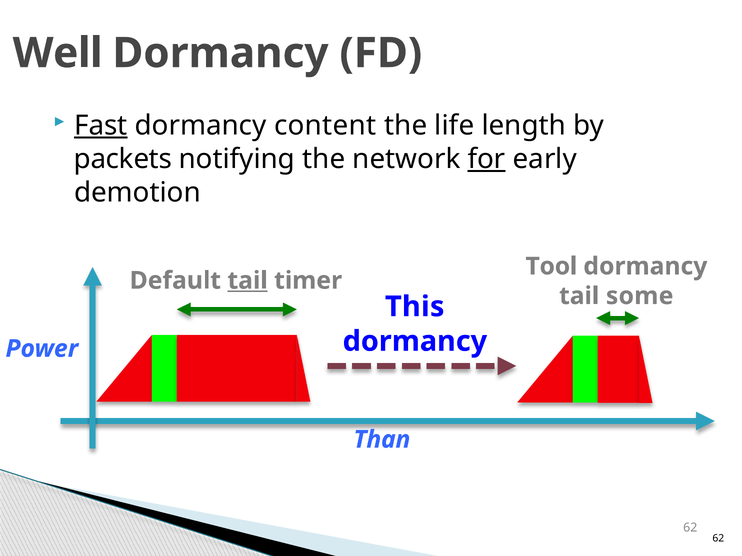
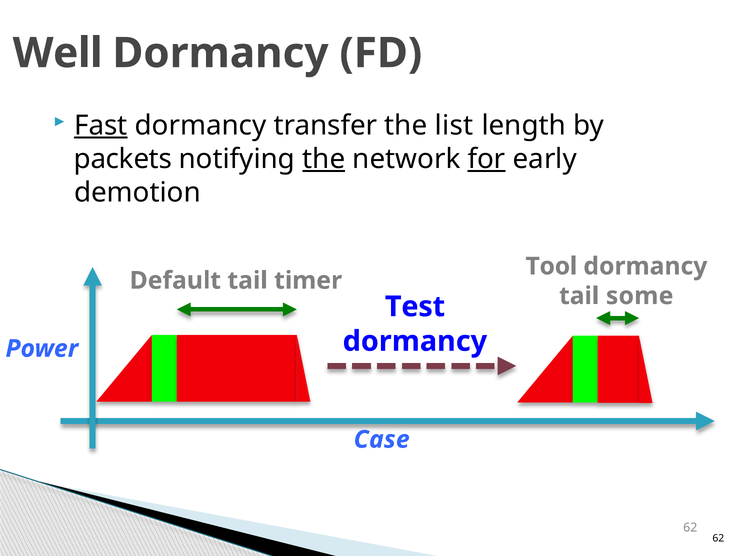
content: content -> transfer (325, 126)
life: life -> list (454, 126)
the underline: none -> present (324, 159)
tail underline: present -> none (248, 281)
This: This -> Test (415, 307)
Than: Than -> Case (382, 440)
